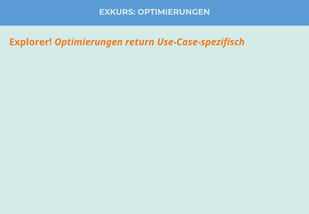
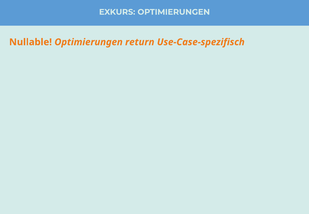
Explorer: Explorer -> Nullable (31, 42)
